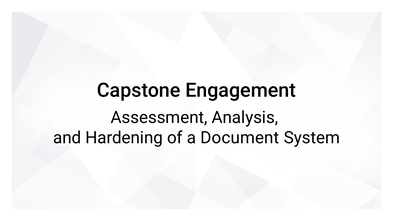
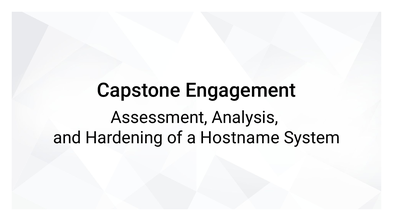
Document: Document -> Hostname (240, 138)
